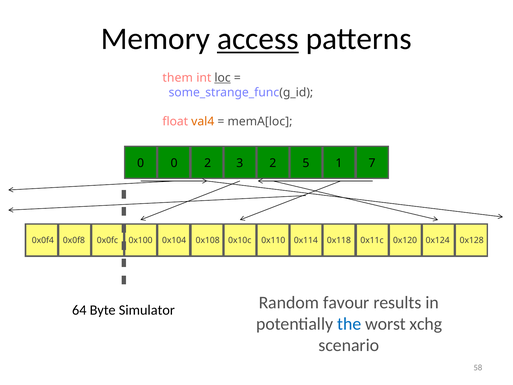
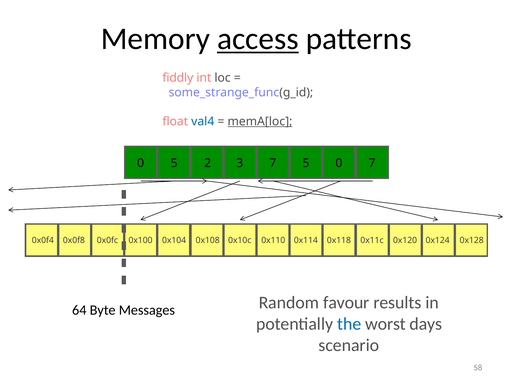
them: them -> fiddly (178, 78)
loc underline: present -> none (223, 78)
val4 colour: orange -> blue (203, 121)
memA[loc underline: none -> present (260, 121)
0 0: 0 -> 5 (174, 163)
3 2: 2 -> 7 (273, 163)
5 1: 1 -> 0 (339, 163)
Simulator: Simulator -> Messages (147, 310)
xchg: xchg -> days (426, 324)
